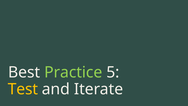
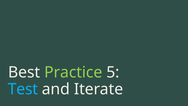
Test colour: yellow -> light blue (23, 89)
